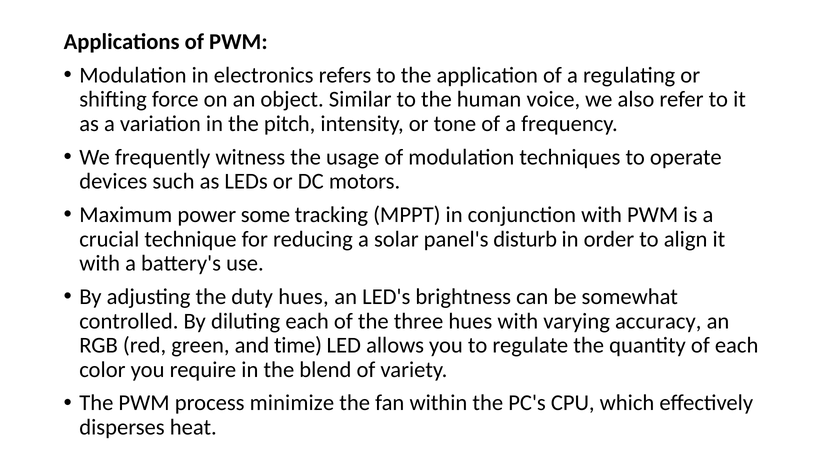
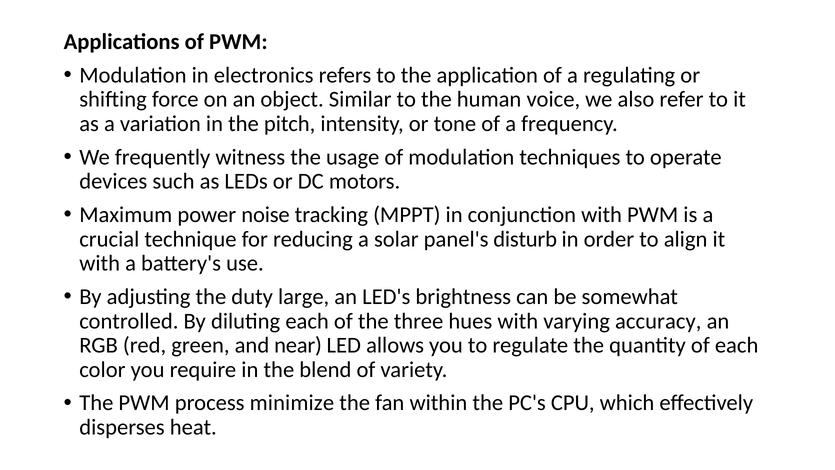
some: some -> noise (266, 214)
duty hues: hues -> large (304, 296)
time: time -> near (298, 345)
